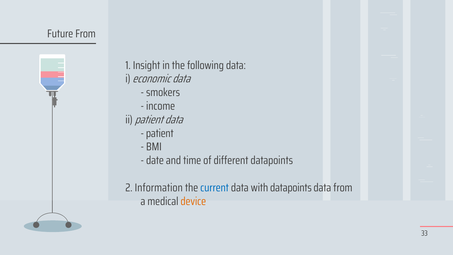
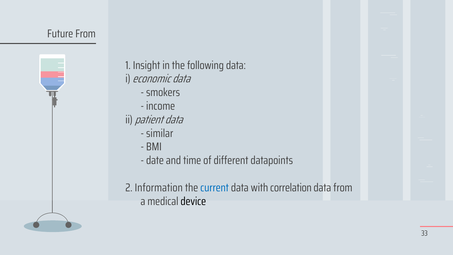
patient: patient -> similar (160, 133)
with datapoints: datapoints -> correlation (291, 188)
device colour: orange -> black (193, 201)
